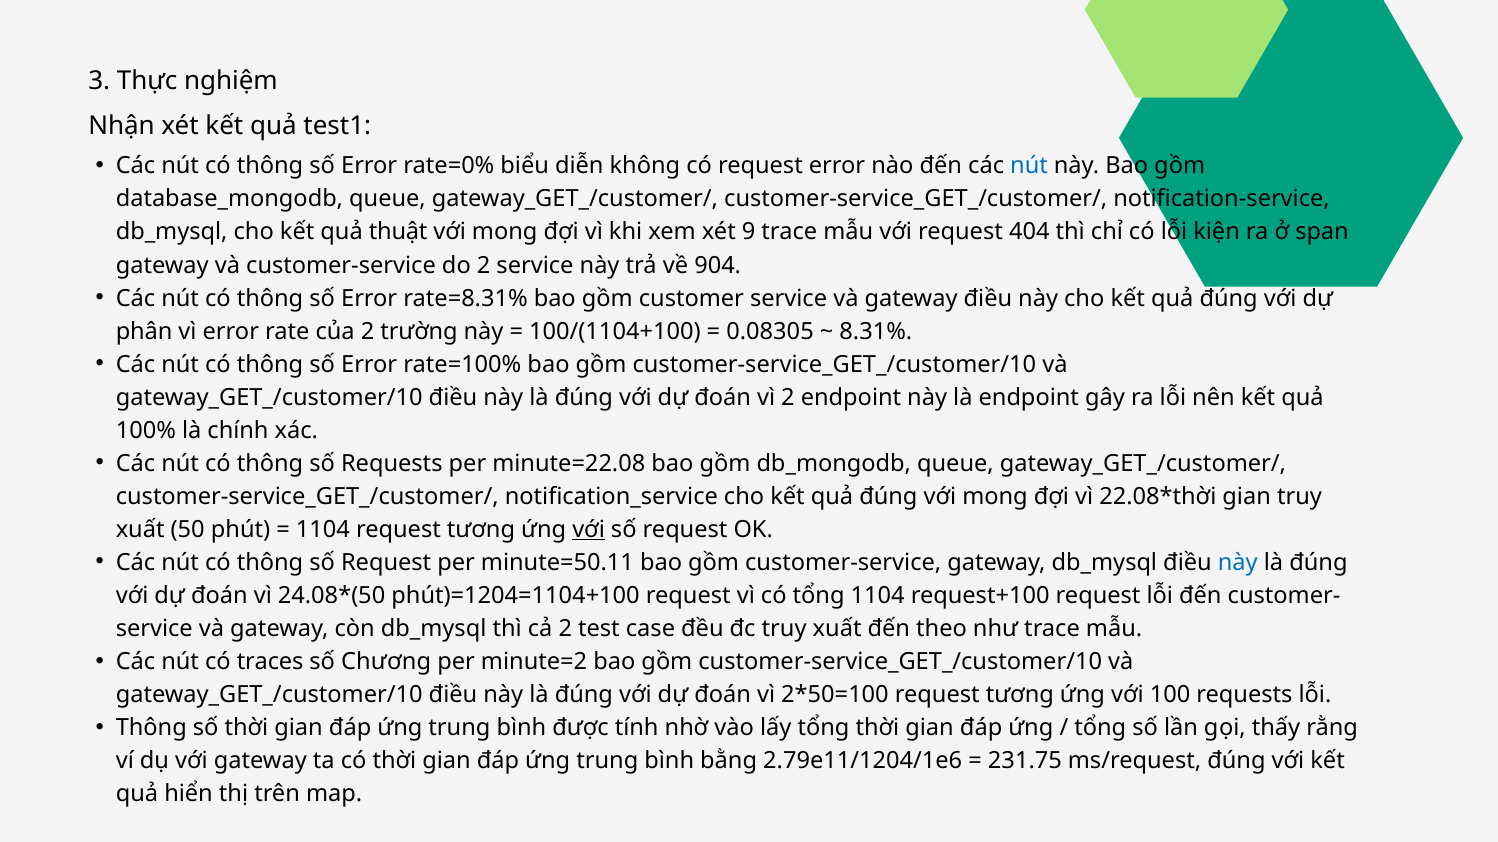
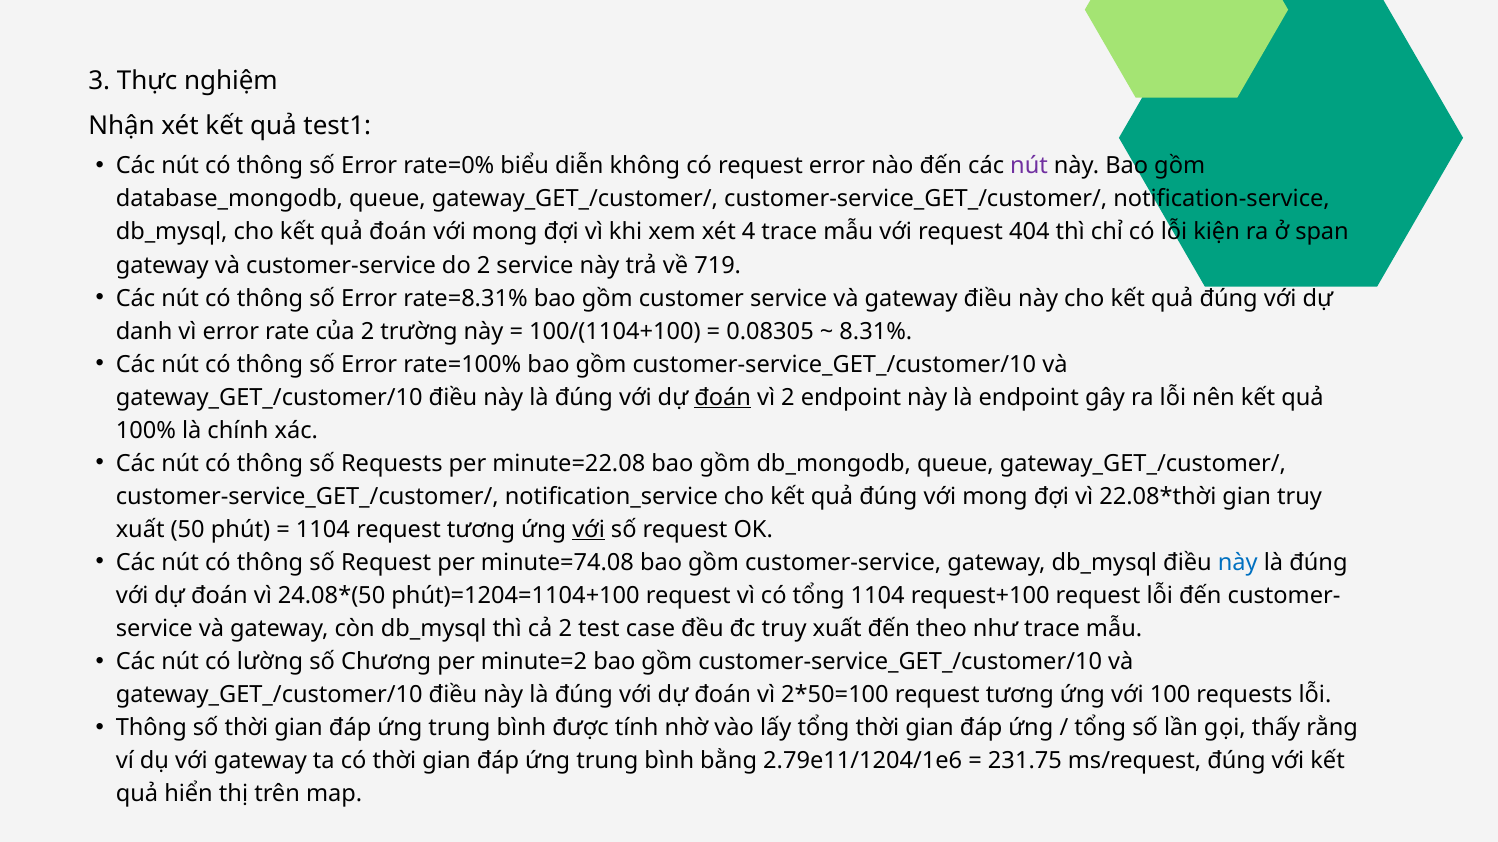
nút colour: blue -> purple (1029, 166)
quả thuật: thuật -> đoán (398, 232)
9: 9 -> 4 (749, 232)
904: 904 -> 719 (718, 265)
phân: phân -> danh (144, 332)
đoán underline: none -> present (723, 398)
minute=50.11: minute=50.11 -> minute=74.08 (557, 563)
traces: traces -> lường (270, 662)
